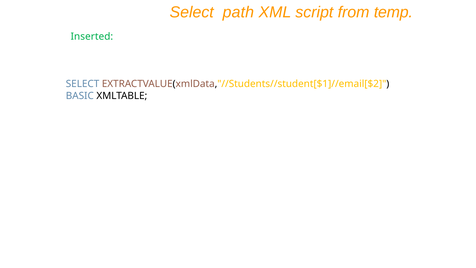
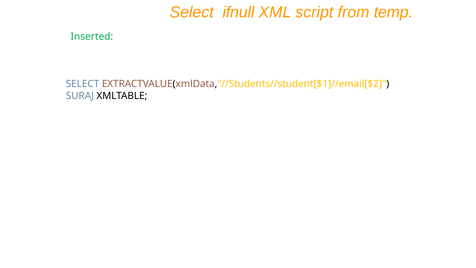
path: path -> ifnull (238, 12)
BASIC: BASIC -> SURAJ (80, 96)
